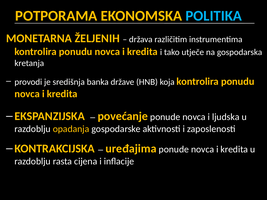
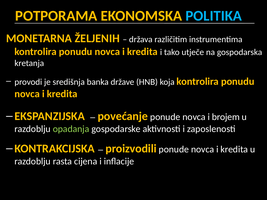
ljudska: ljudska -> brojem (226, 117)
opadanja colour: yellow -> light green (71, 129)
uređajima: uređajima -> proizvodili (131, 149)
